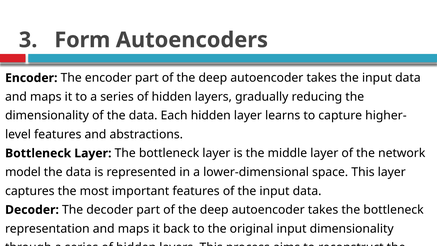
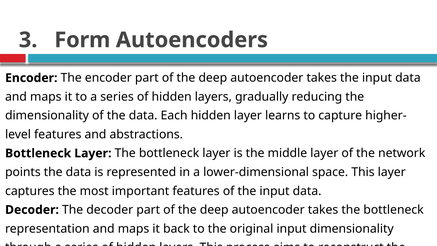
model: model -> points (23, 172)
